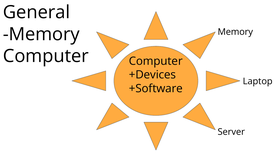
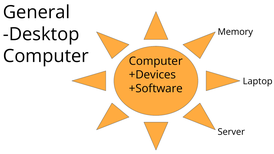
Memory: Memory -> Desktop (41, 34)
